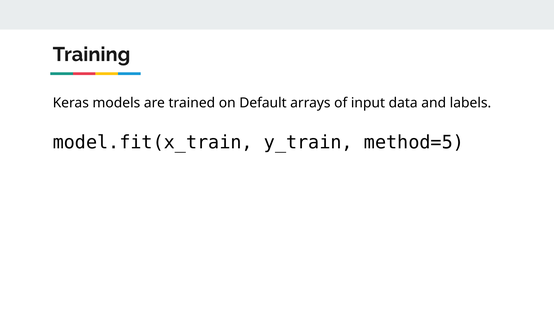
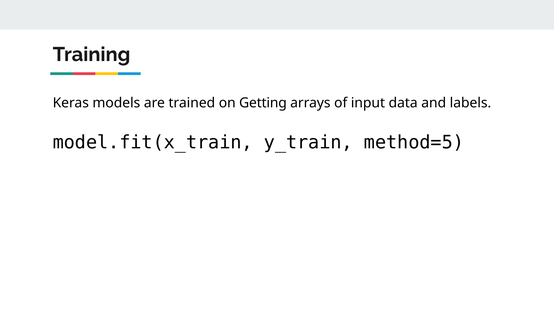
Default: Default -> Getting (263, 103)
